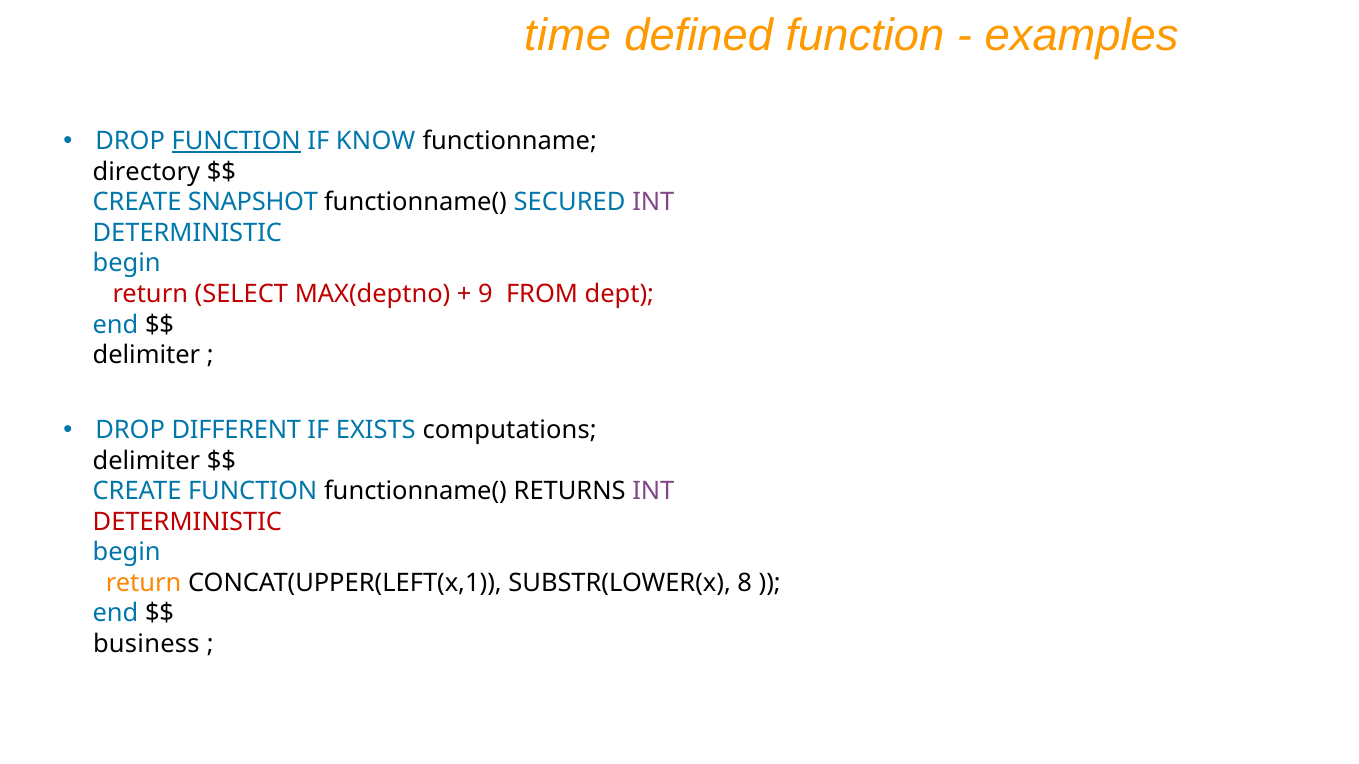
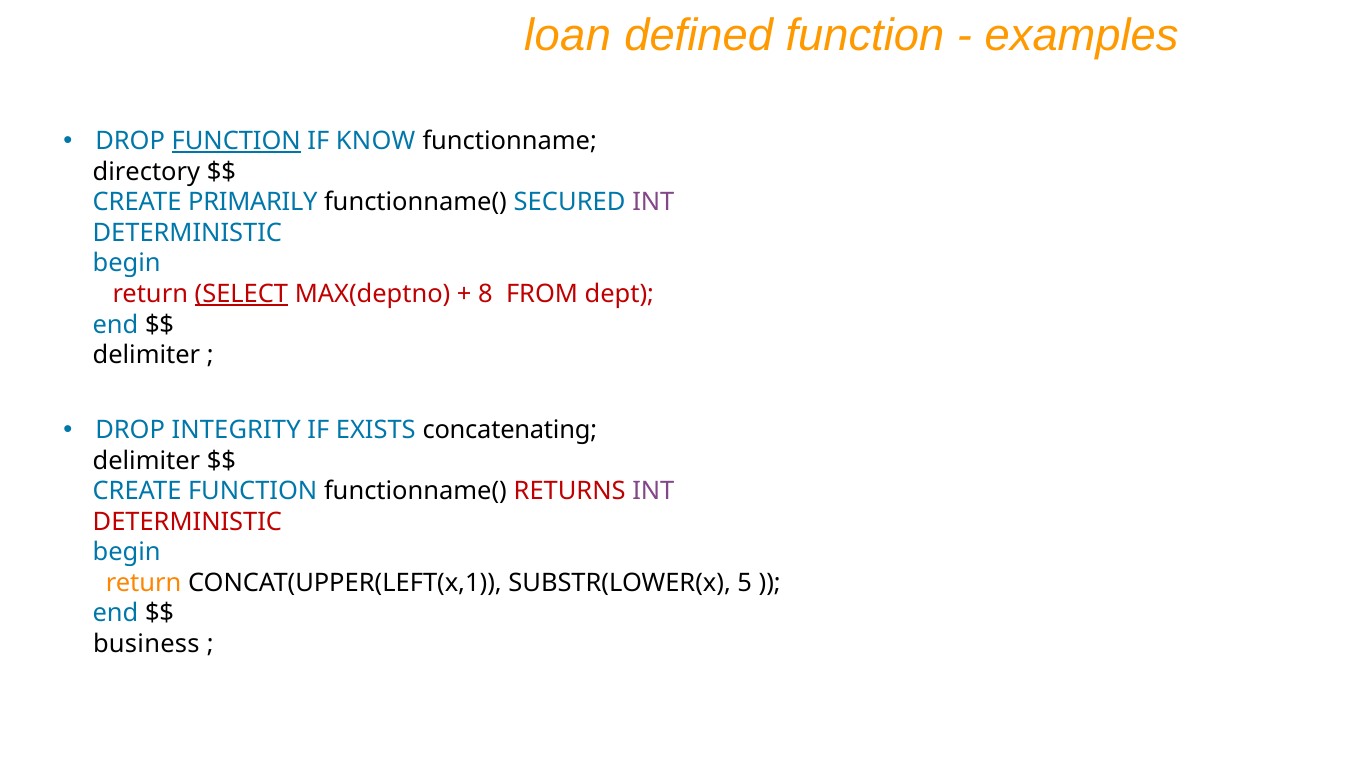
time: time -> loan (568, 35)
SNAPSHOT: SNAPSHOT -> PRIMARILY (253, 203)
SELECT underline: none -> present (241, 294)
9: 9 -> 8 (486, 294)
DIFFERENT: DIFFERENT -> INTEGRITY (236, 430)
computations: computations -> concatenating (510, 430)
RETURNS colour: black -> red (570, 492)
8: 8 -> 5 (745, 583)
